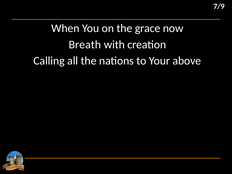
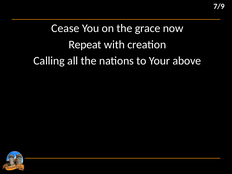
When: When -> Cease (65, 28)
Breath: Breath -> Repeat (85, 45)
